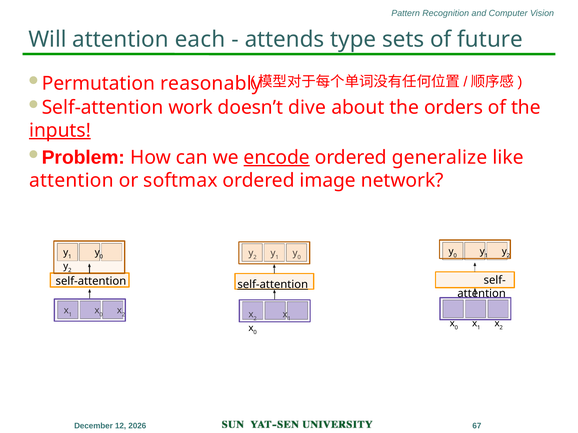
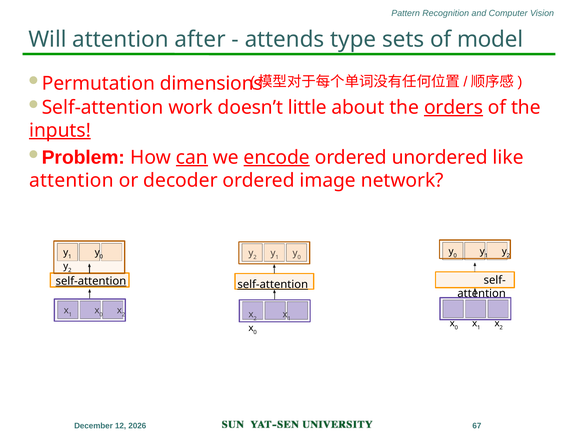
each: each -> after (200, 39)
future: future -> model (490, 39)
reasonably: reasonably -> dimensions (211, 84)
dive: dive -> little (307, 107)
orders underline: none -> present (454, 107)
can underline: none -> present (192, 158)
generalize: generalize -> unordered (440, 158)
softmax: softmax -> decoder (180, 181)
self-attention underline: none -> present (91, 281)
